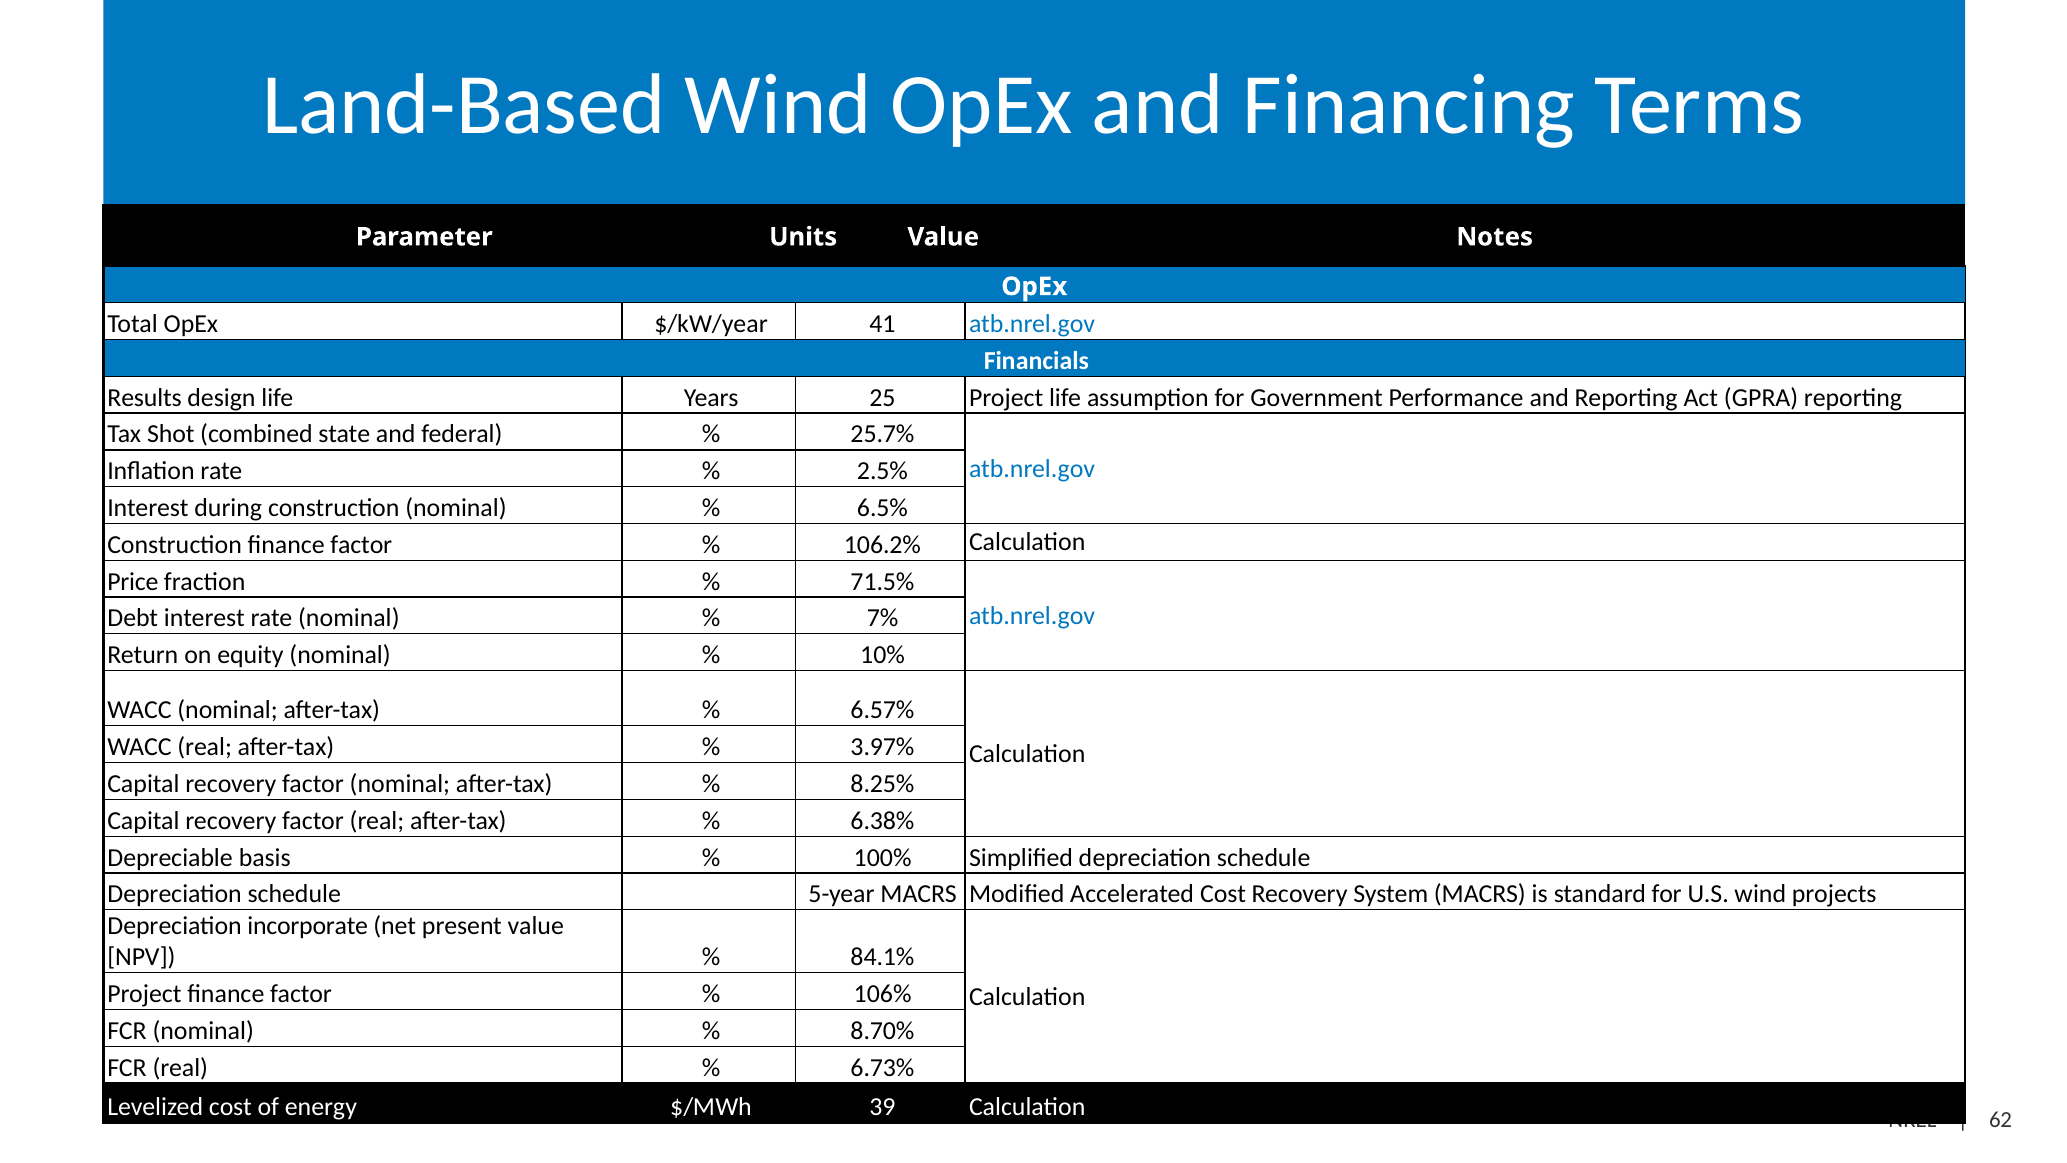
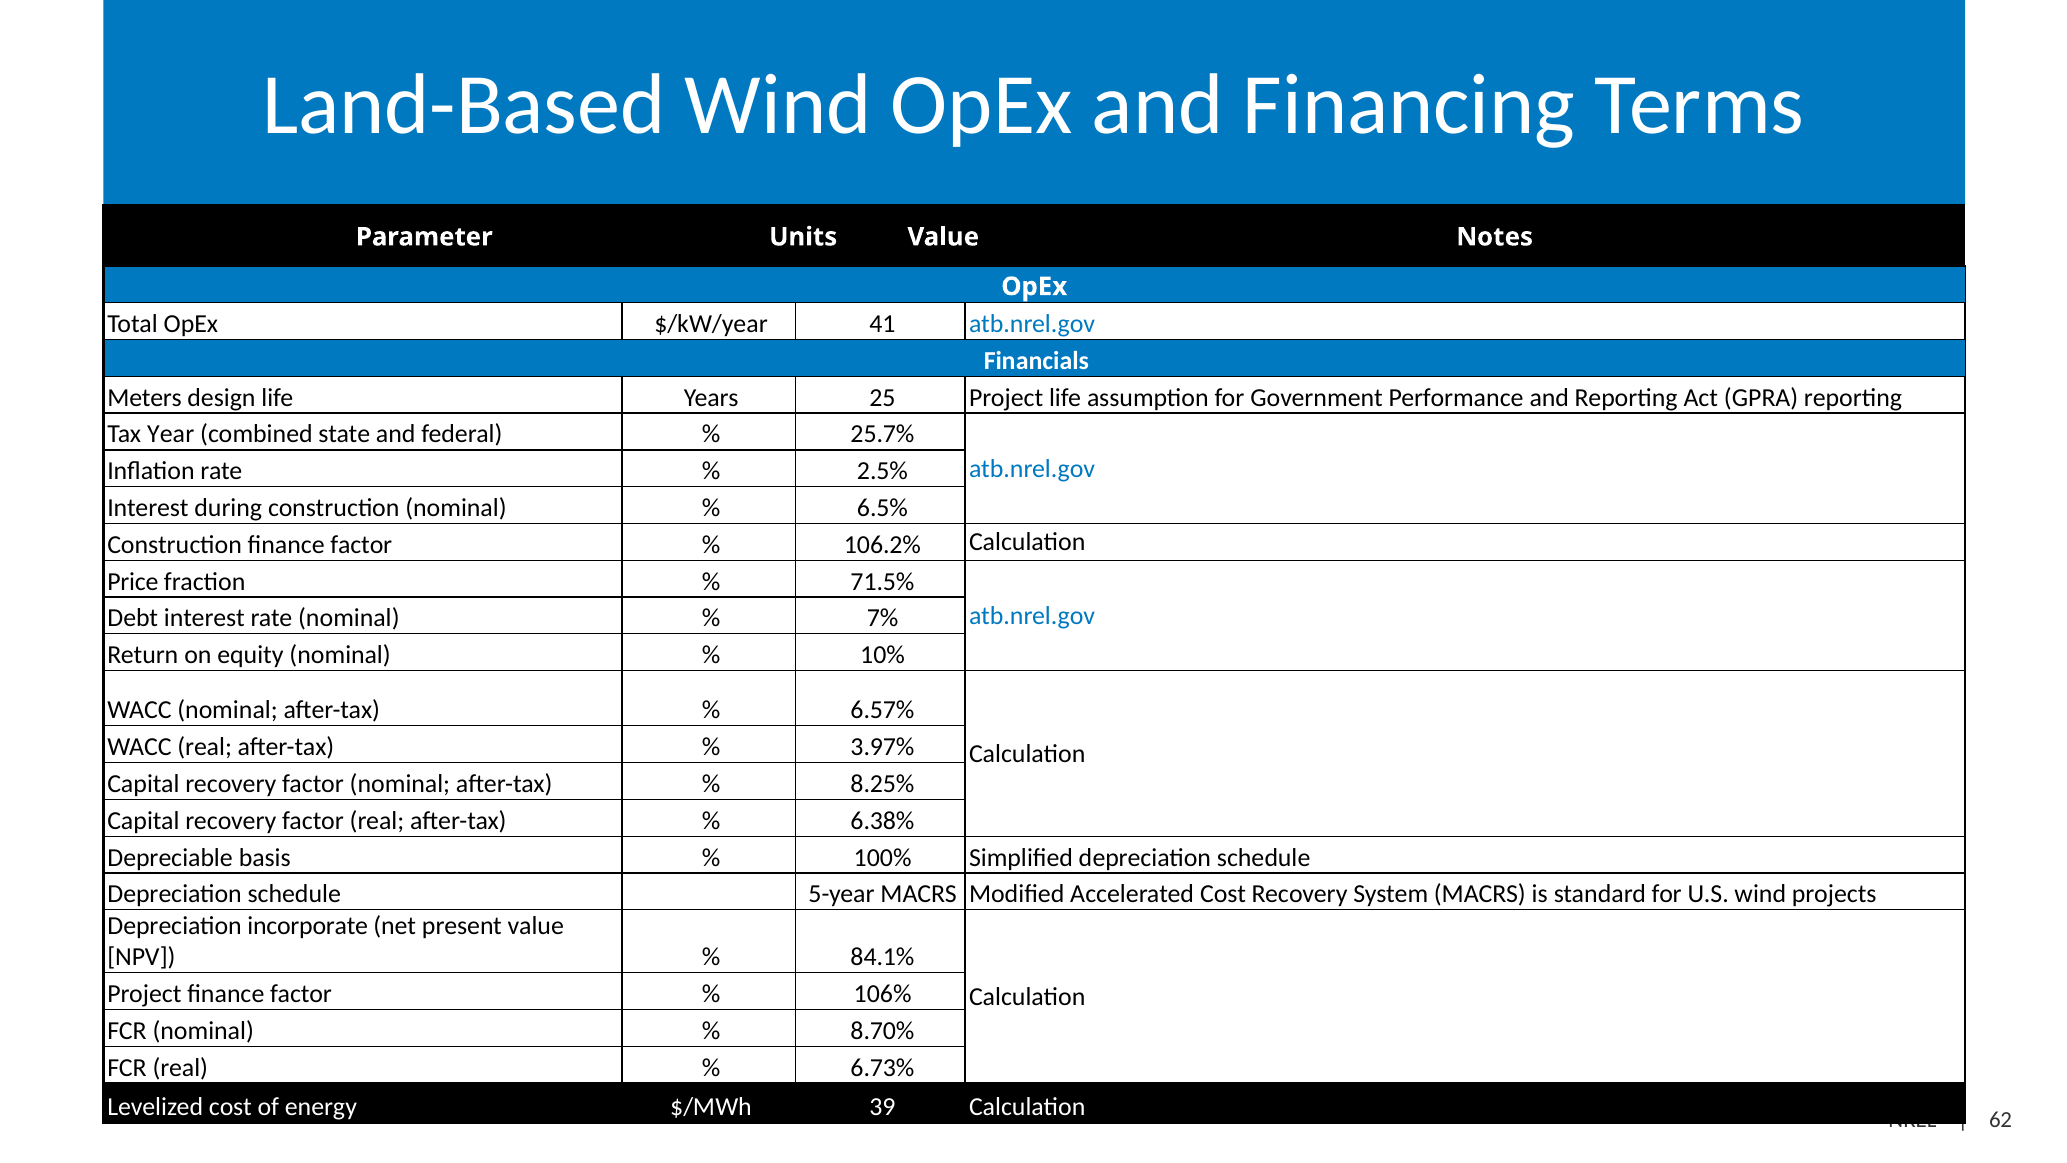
Results: Results -> Meters (145, 398)
Shot: Shot -> Year (171, 434)
